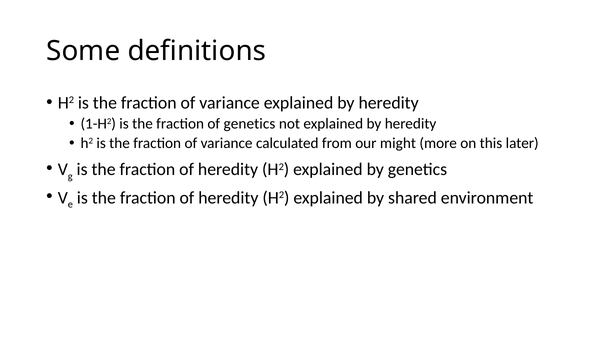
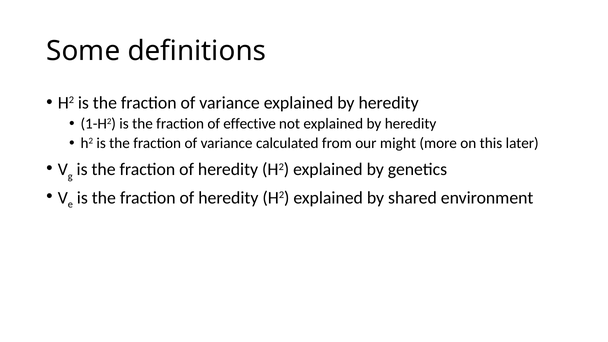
of genetics: genetics -> effective (250, 124)
